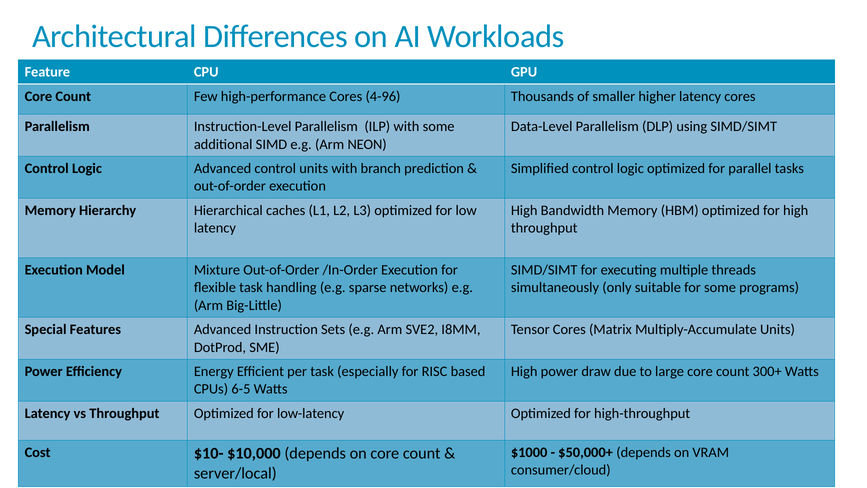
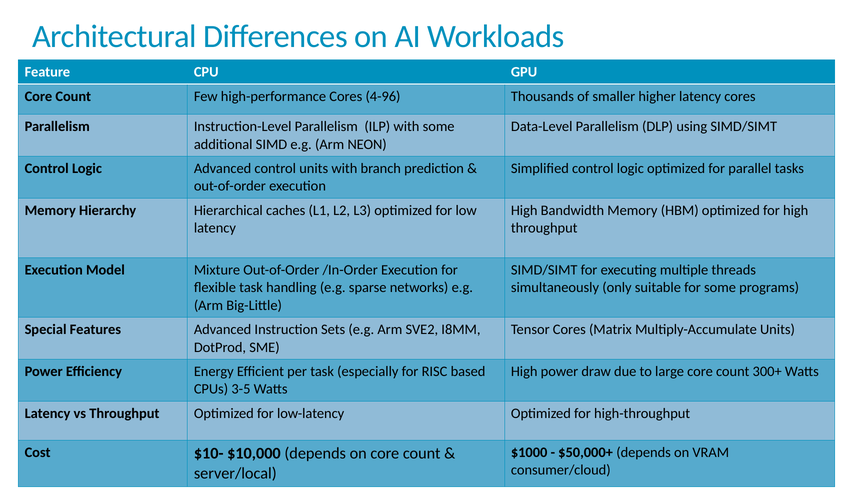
6-5: 6-5 -> 3-5 (241, 389)
